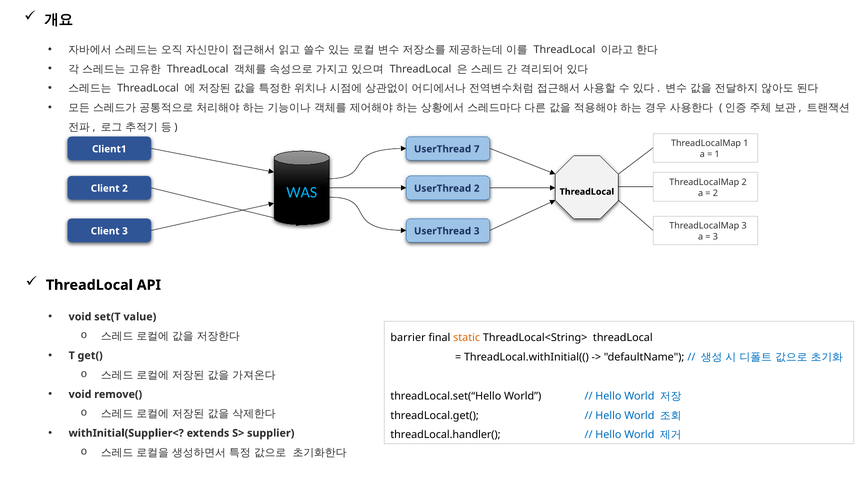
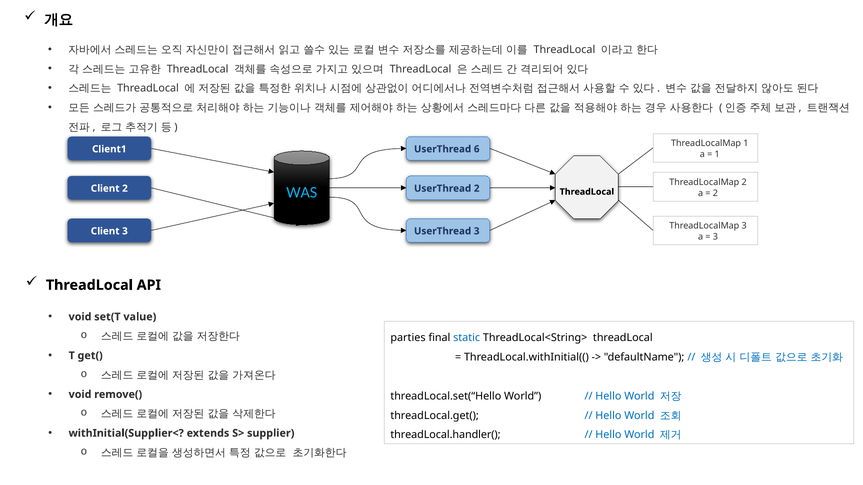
7: 7 -> 6 (477, 149)
barrier: barrier -> parties (408, 338)
static colour: orange -> blue (467, 338)
